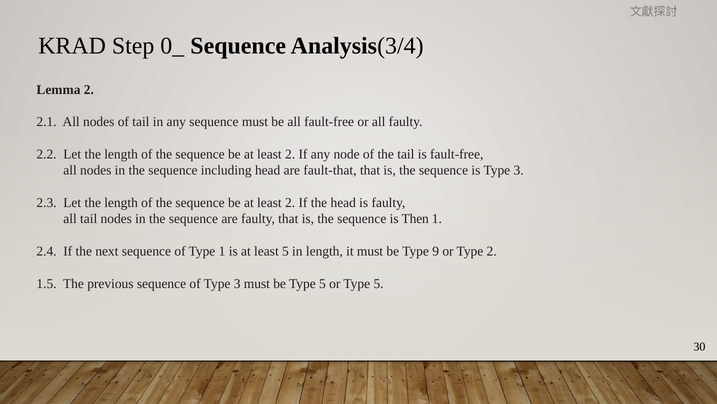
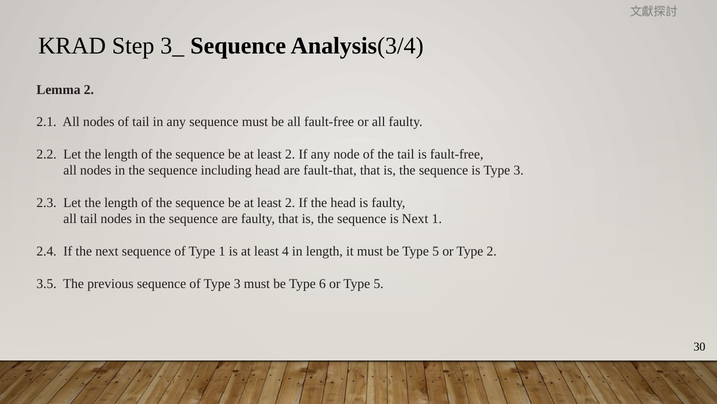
0_: 0_ -> 3_ (172, 46)
is Then: Then -> Next (415, 219)
least 5: 5 -> 4 (285, 251)
be Type 9: 9 -> 5 (436, 251)
1.5: 1.5 -> 3.5 (47, 283)
be Type 5: 5 -> 6 (322, 283)
